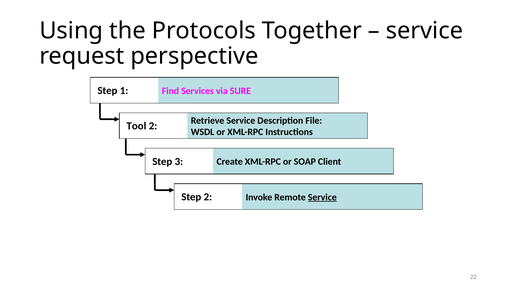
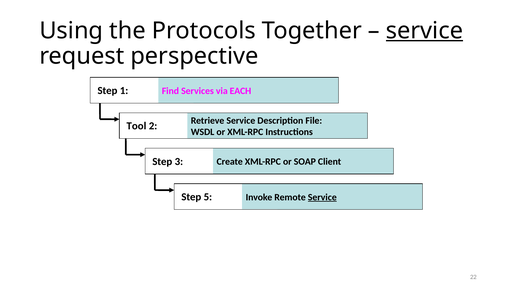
service underline: none -> present (424, 31)
SURE: SURE -> EACH (240, 91)
Step 2: 2 -> 5 (208, 197)
